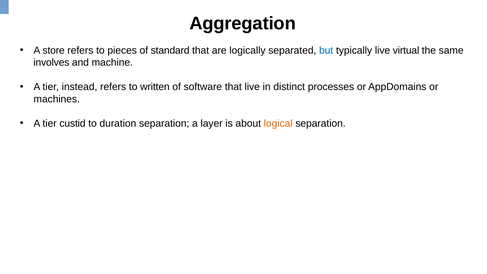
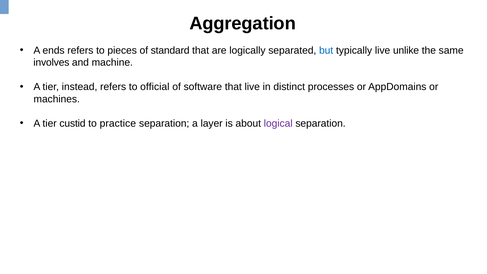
store: store -> ends (54, 50)
virtual: virtual -> unlike (406, 50)
written: written -> official (155, 87)
duration: duration -> practice (118, 123)
logical colour: orange -> purple (278, 123)
